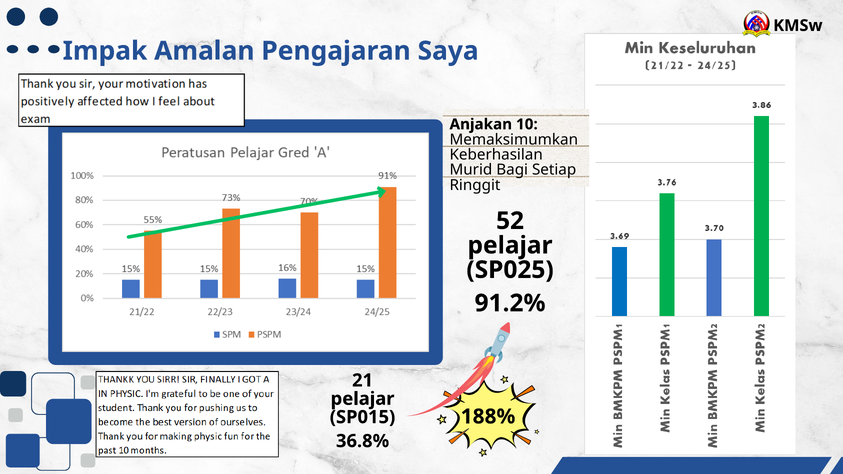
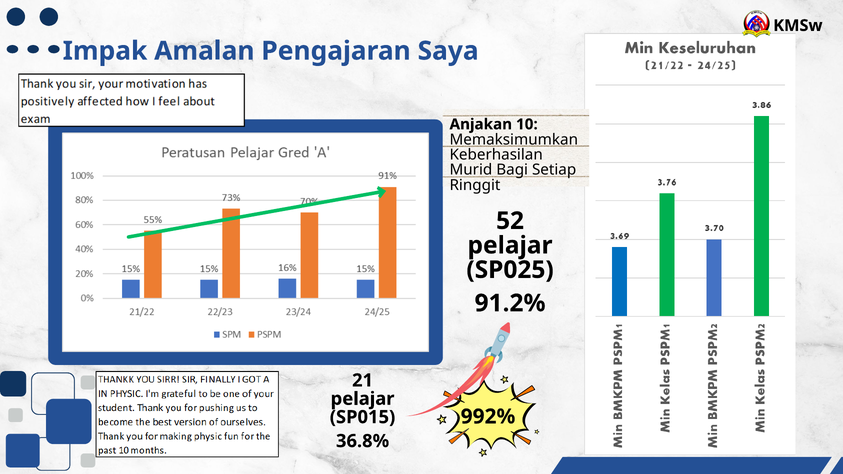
188%: 188% -> 992% (488, 417)
